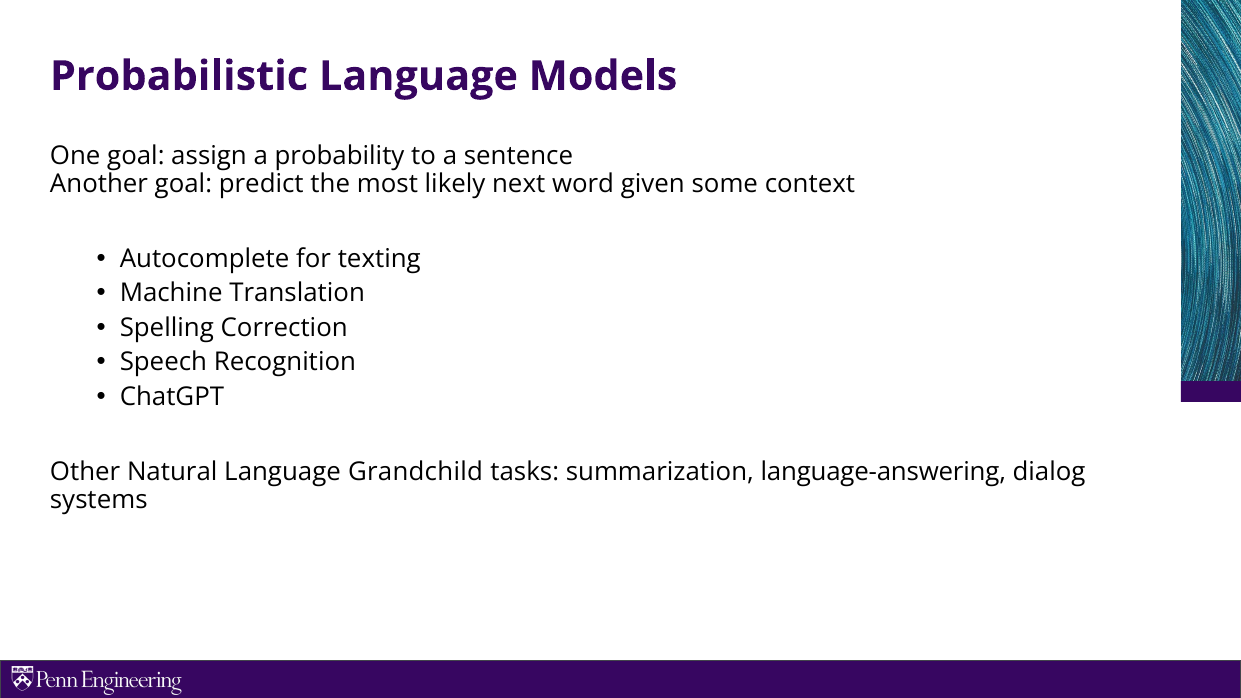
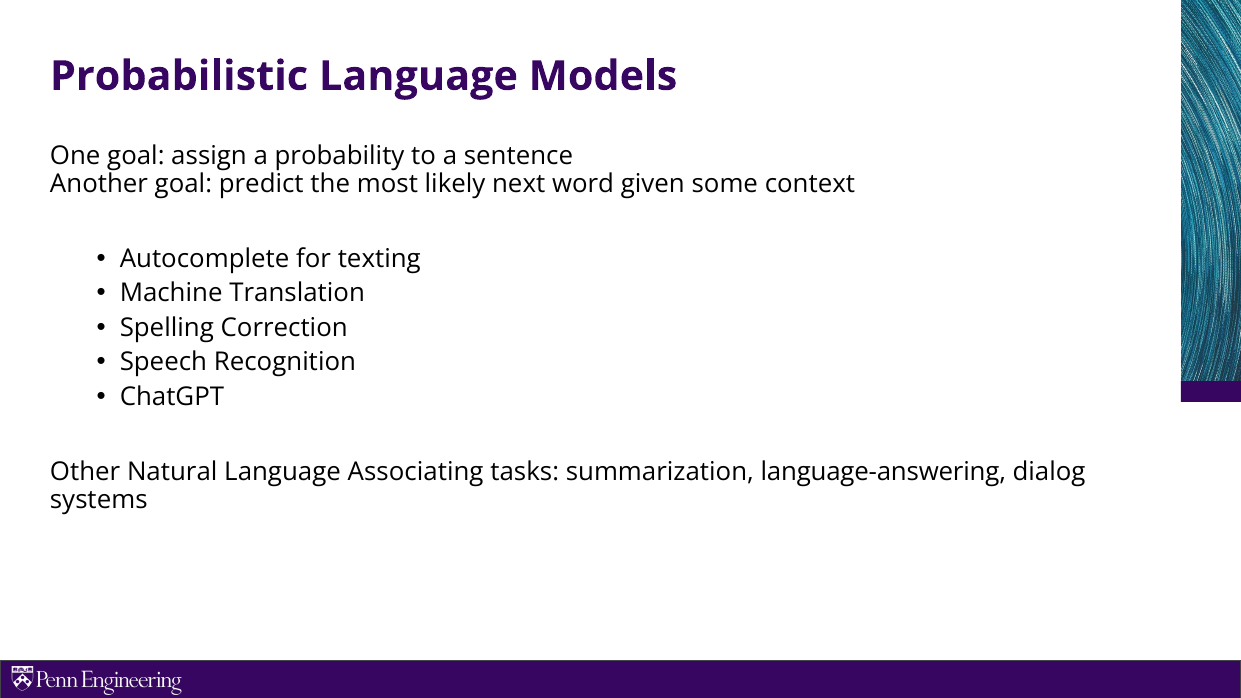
Grandchild: Grandchild -> Associating (416, 472)
